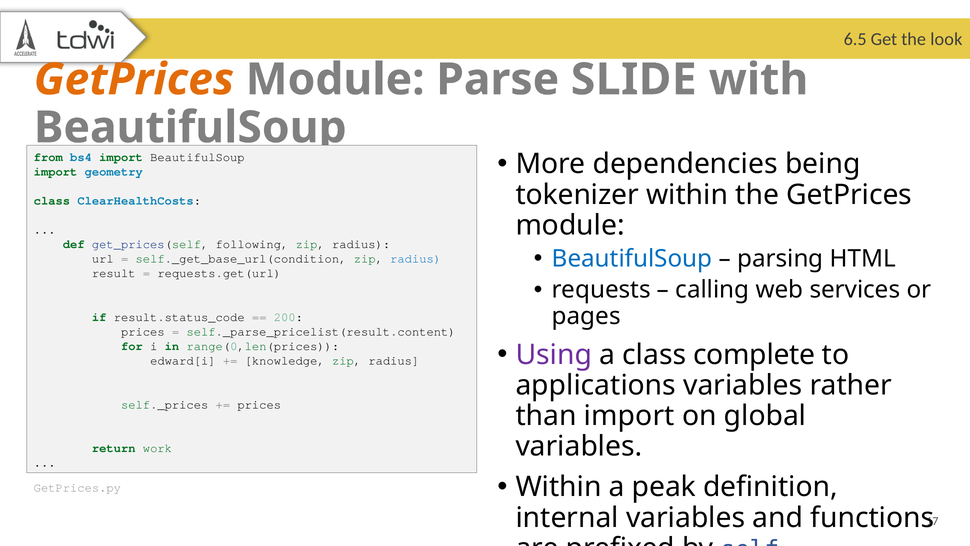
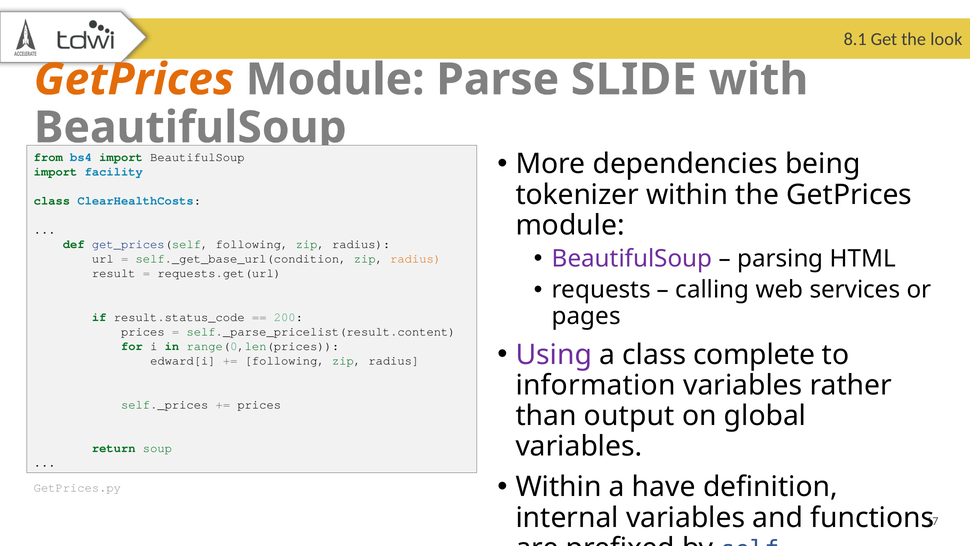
6.5: 6.5 -> 8.1 (855, 39)
geometry: geometry -> facility (114, 171)
BeautifulSoup colour: blue -> purple (632, 259)
radius colour: blue -> orange (416, 259)
knowledge: knowledge -> following (285, 361)
applications: applications -> information (596, 385)
than import: import -> output (629, 416)
work: work -> soup (157, 448)
peak: peak -> have (664, 487)
